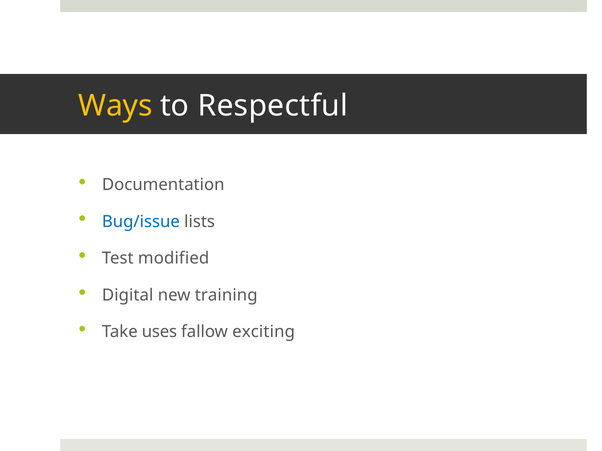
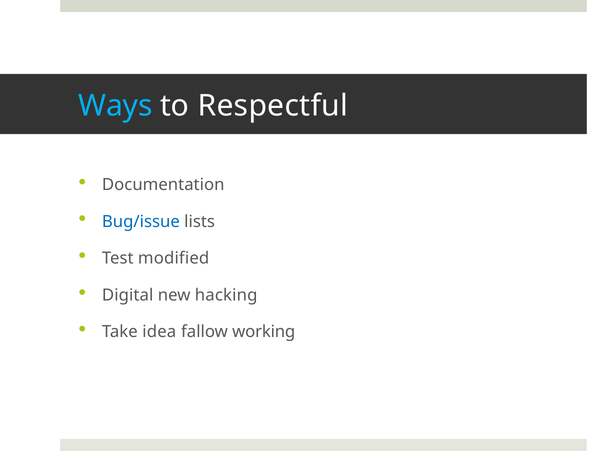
Ways colour: yellow -> light blue (115, 106)
training: training -> hacking (226, 296)
uses: uses -> idea (159, 332)
exciting: exciting -> working (264, 332)
